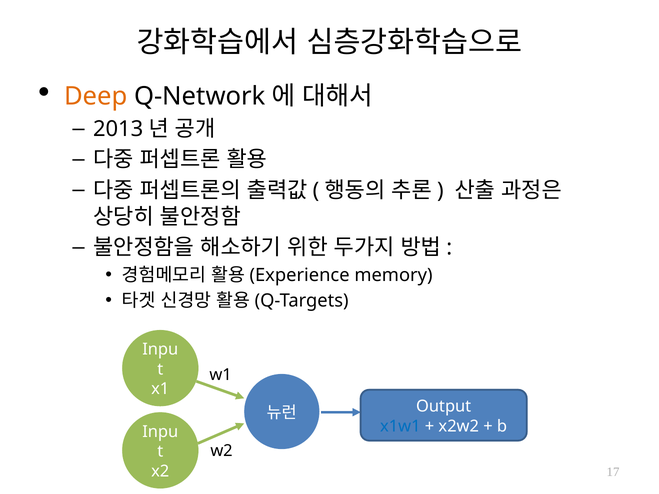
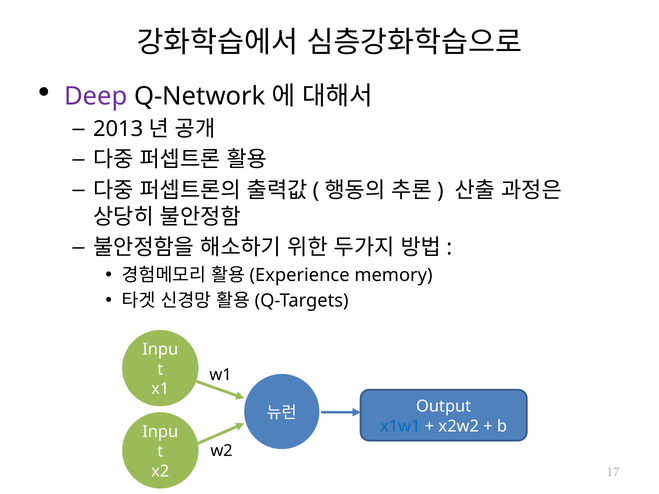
Deep colour: orange -> purple (96, 96)
